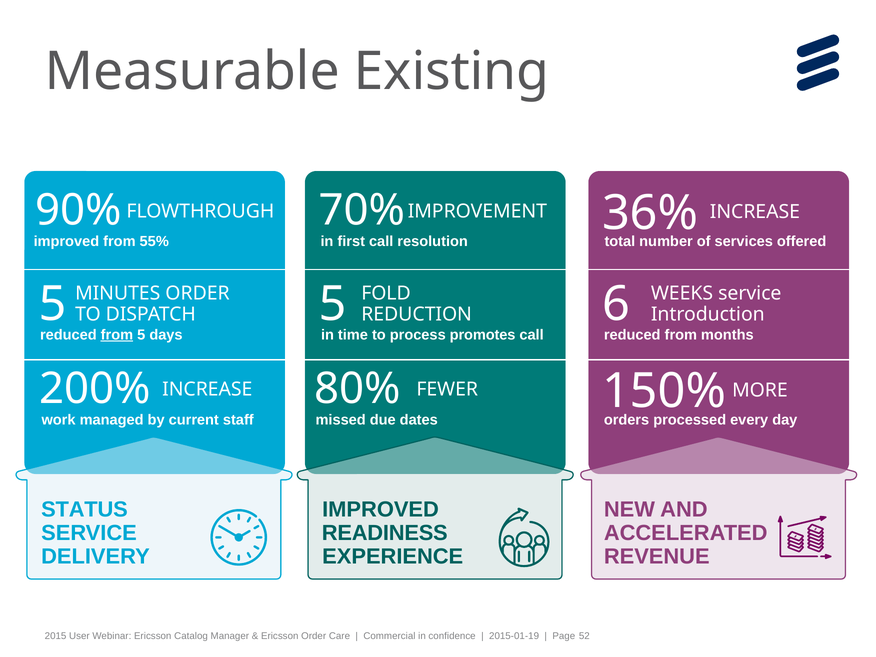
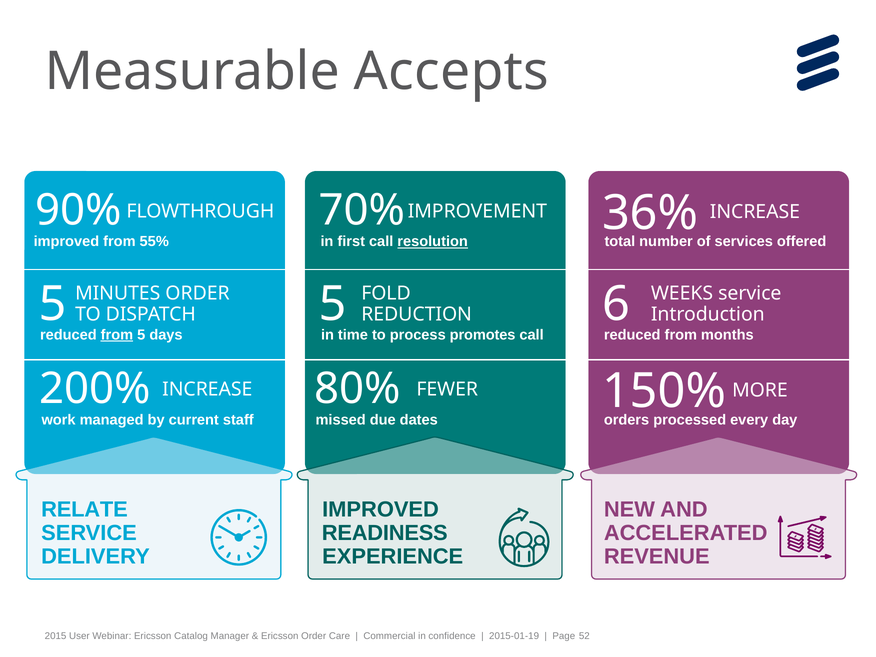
Existing: Existing -> Accepts (451, 72)
resolution underline: none -> present (433, 242)
STATUS: STATUS -> RELATE (84, 509)
